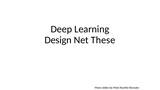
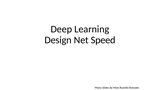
These: These -> Speed (103, 40)
